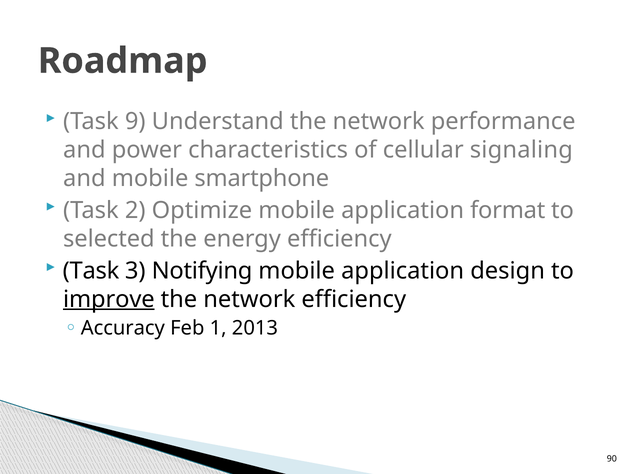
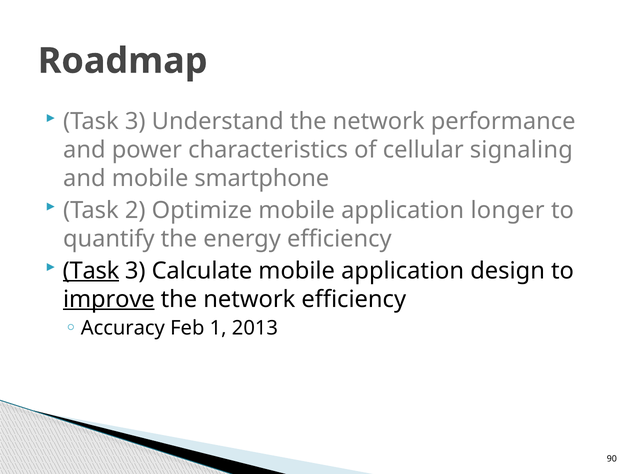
9: 9 -> 3 (135, 121)
format: format -> longer (508, 210)
selected: selected -> quantify (109, 239)
Task underline: none -> present (91, 271)
Notifying: Notifying -> Calculate (202, 271)
